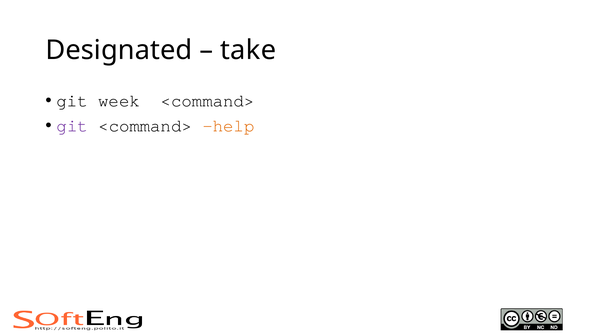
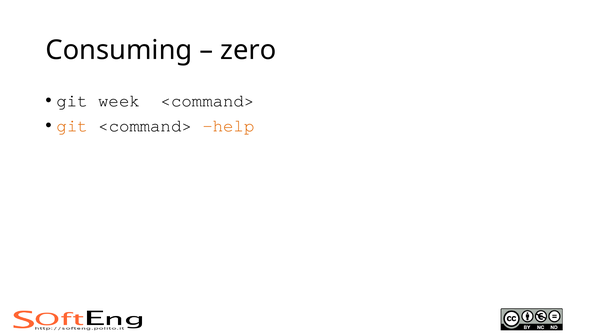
Designated: Designated -> Consuming (119, 50)
take: take -> zero (248, 50)
git colour: purple -> orange (72, 126)
